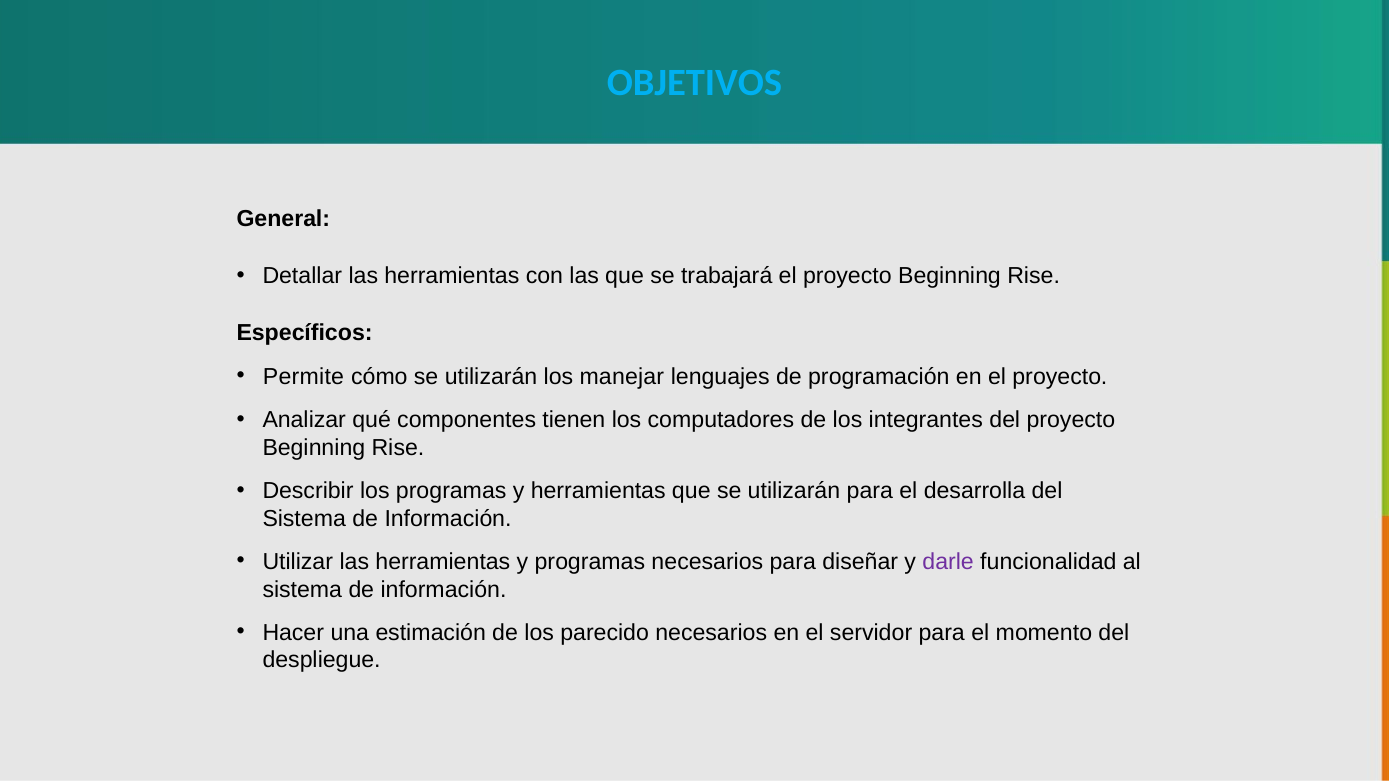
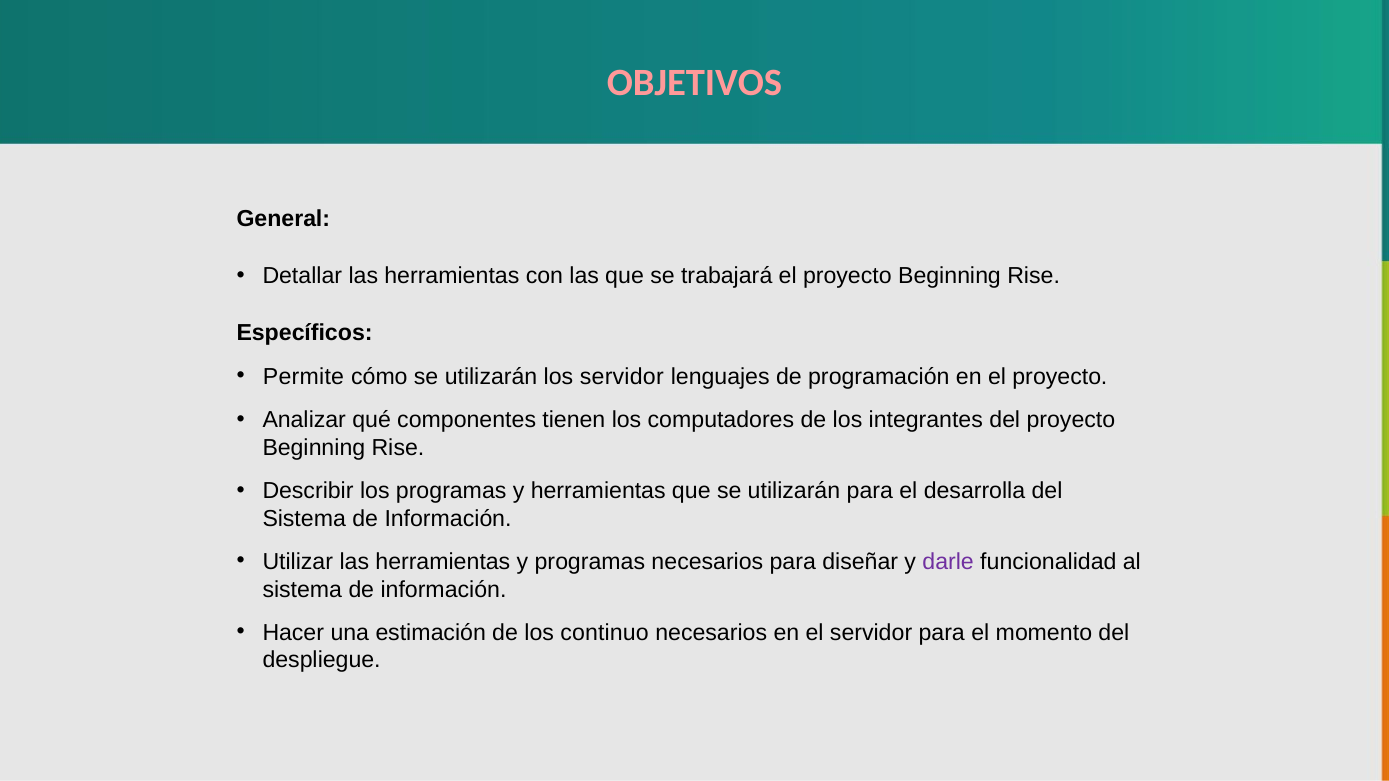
OBJETIVOS colour: light blue -> pink (694, 83)
los manejar: manejar -> servidor (622, 377)
parecido: parecido -> continuo (605, 633)
